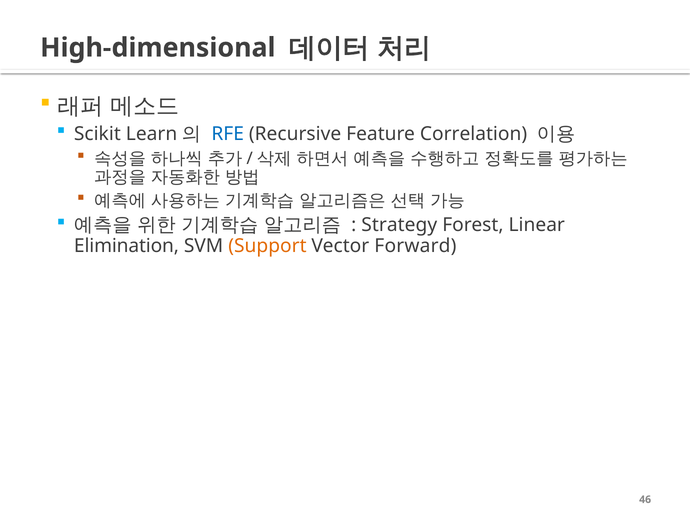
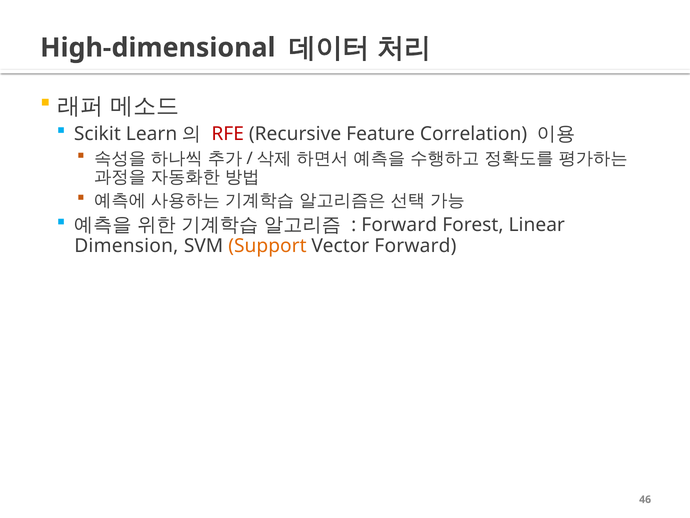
RFE colour: blue -> red (228, 134)
Strategy: Strategy -> Forward (399, 225)
Elimination: Elimination -> Dimension (126, 245)
